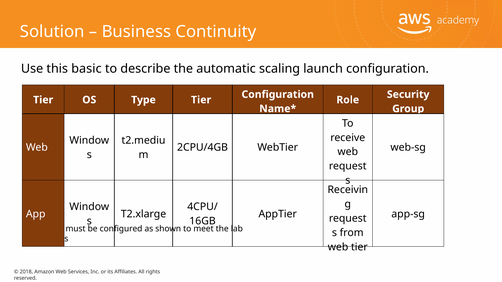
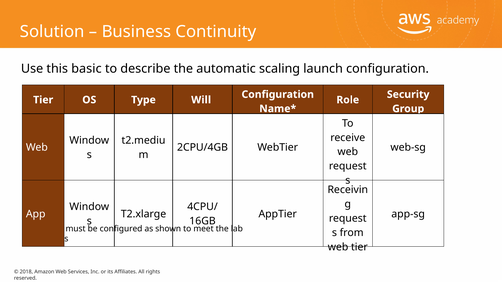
Type Tier: Tier -> Will (201, 100)
